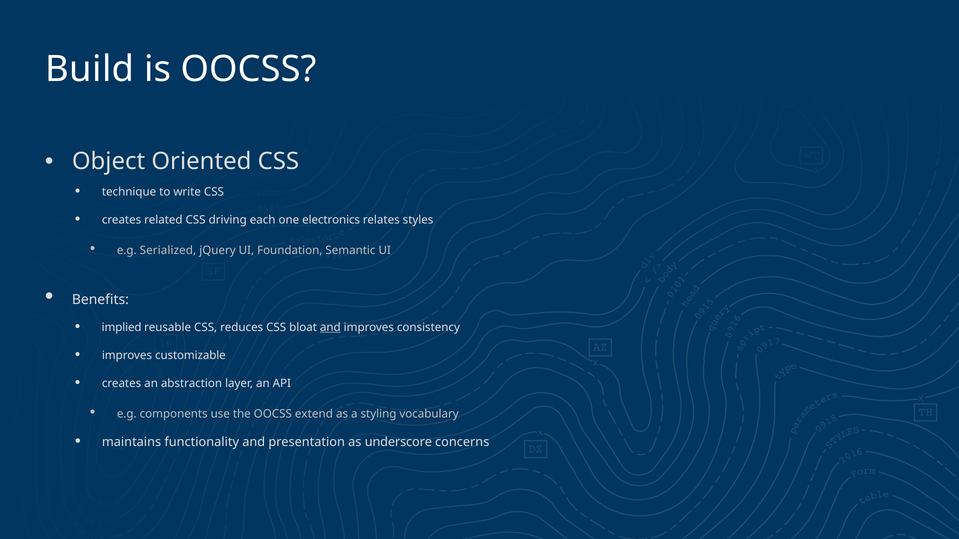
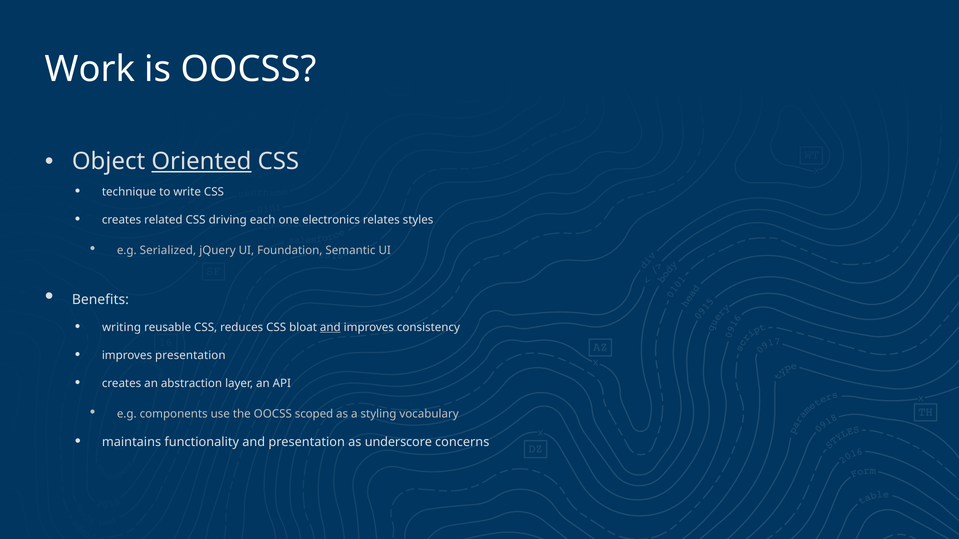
Build: Build -> Work (90, 69)
Oriented underline: none -> present (201, 162)
implied: implied -> writing (122, 327)
improves customizable: customizable -> presentation (190, 356)
extend: extend -> scoped (314, 414)
